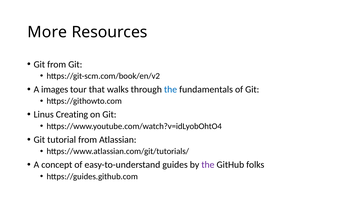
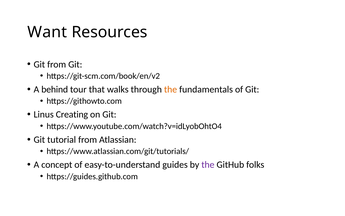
More: More -> Want (47, 32)
images: images -> behind (55, 89)
the colour: blue -> orange (171, 89)
